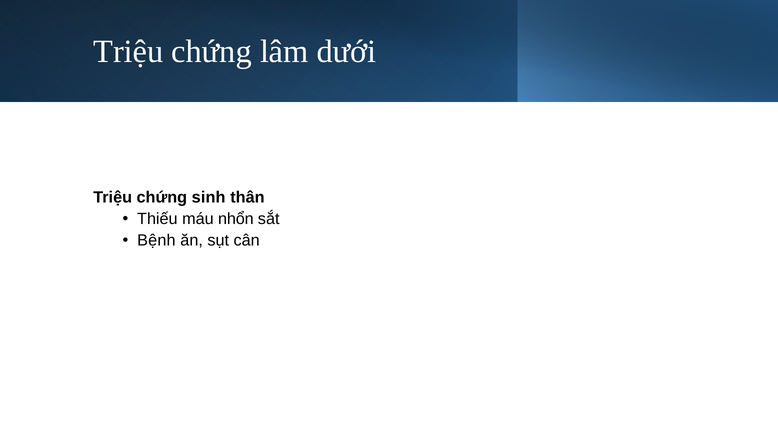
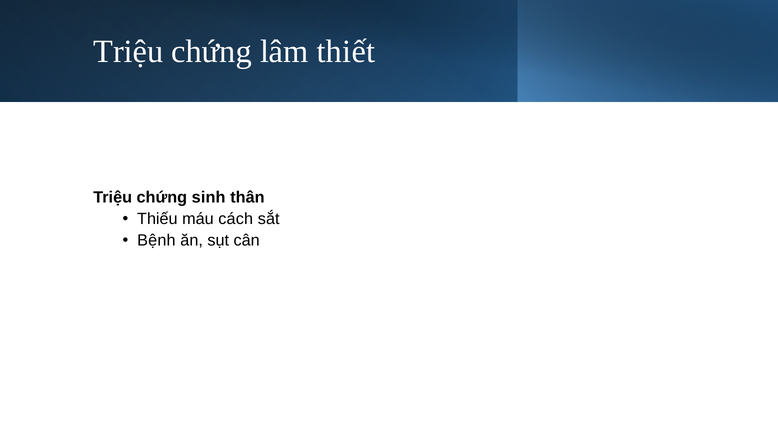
dưới: dưới -> thiết (346, 52)
nhổn: nhổn -> cách (236, 219)
